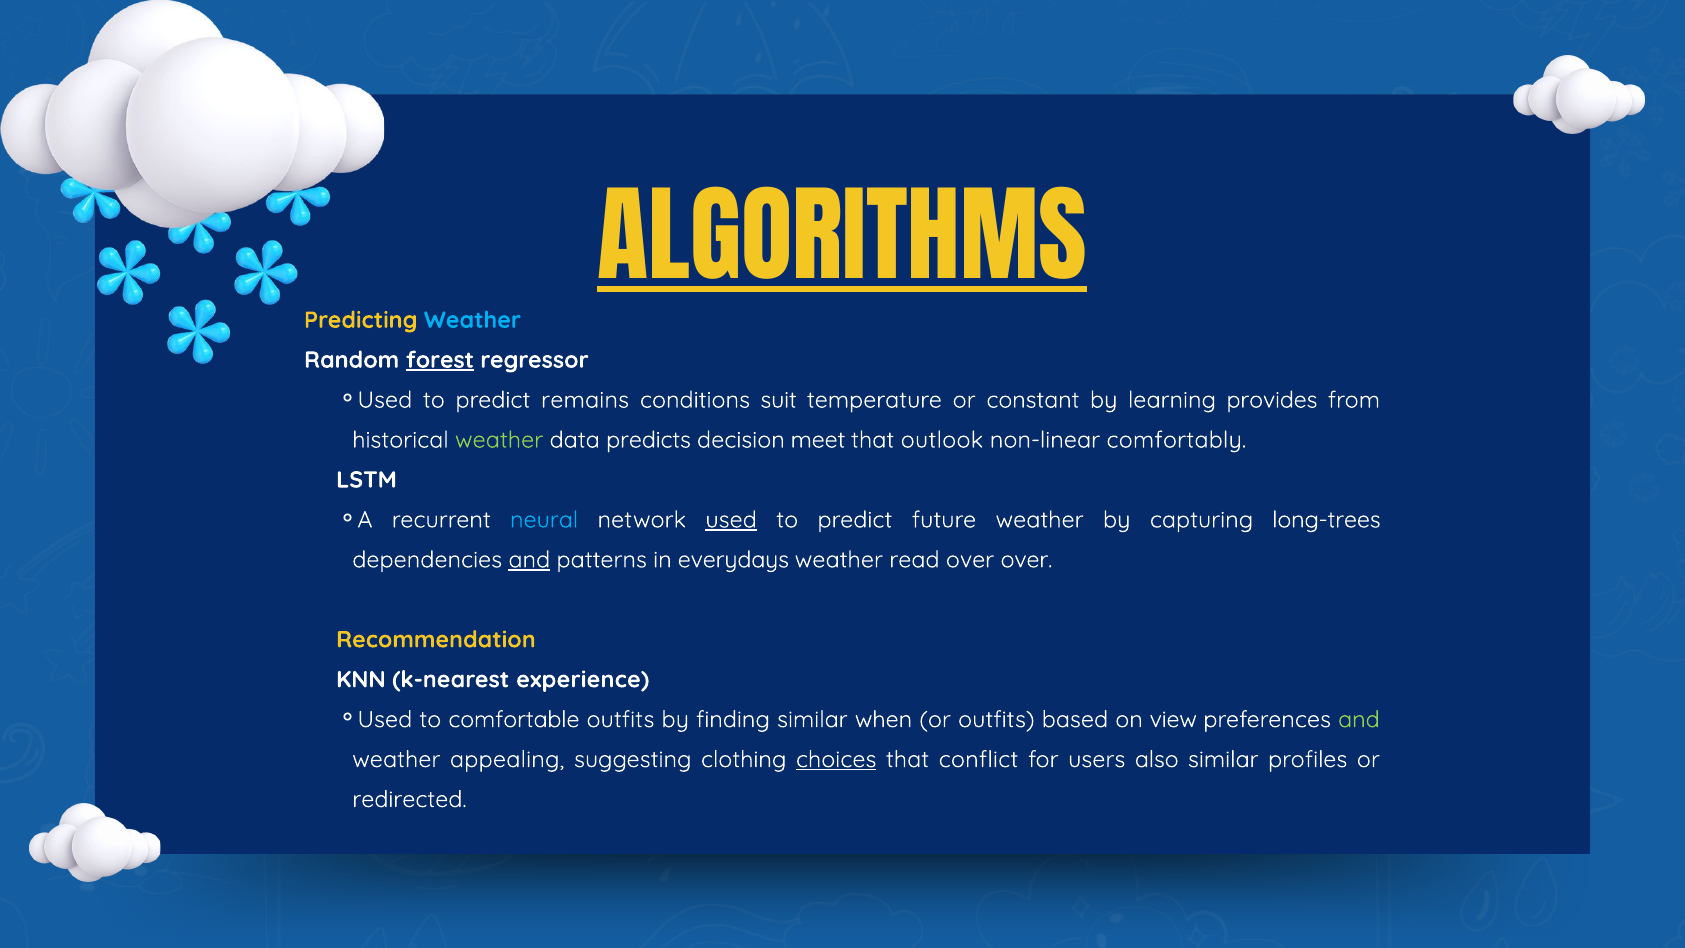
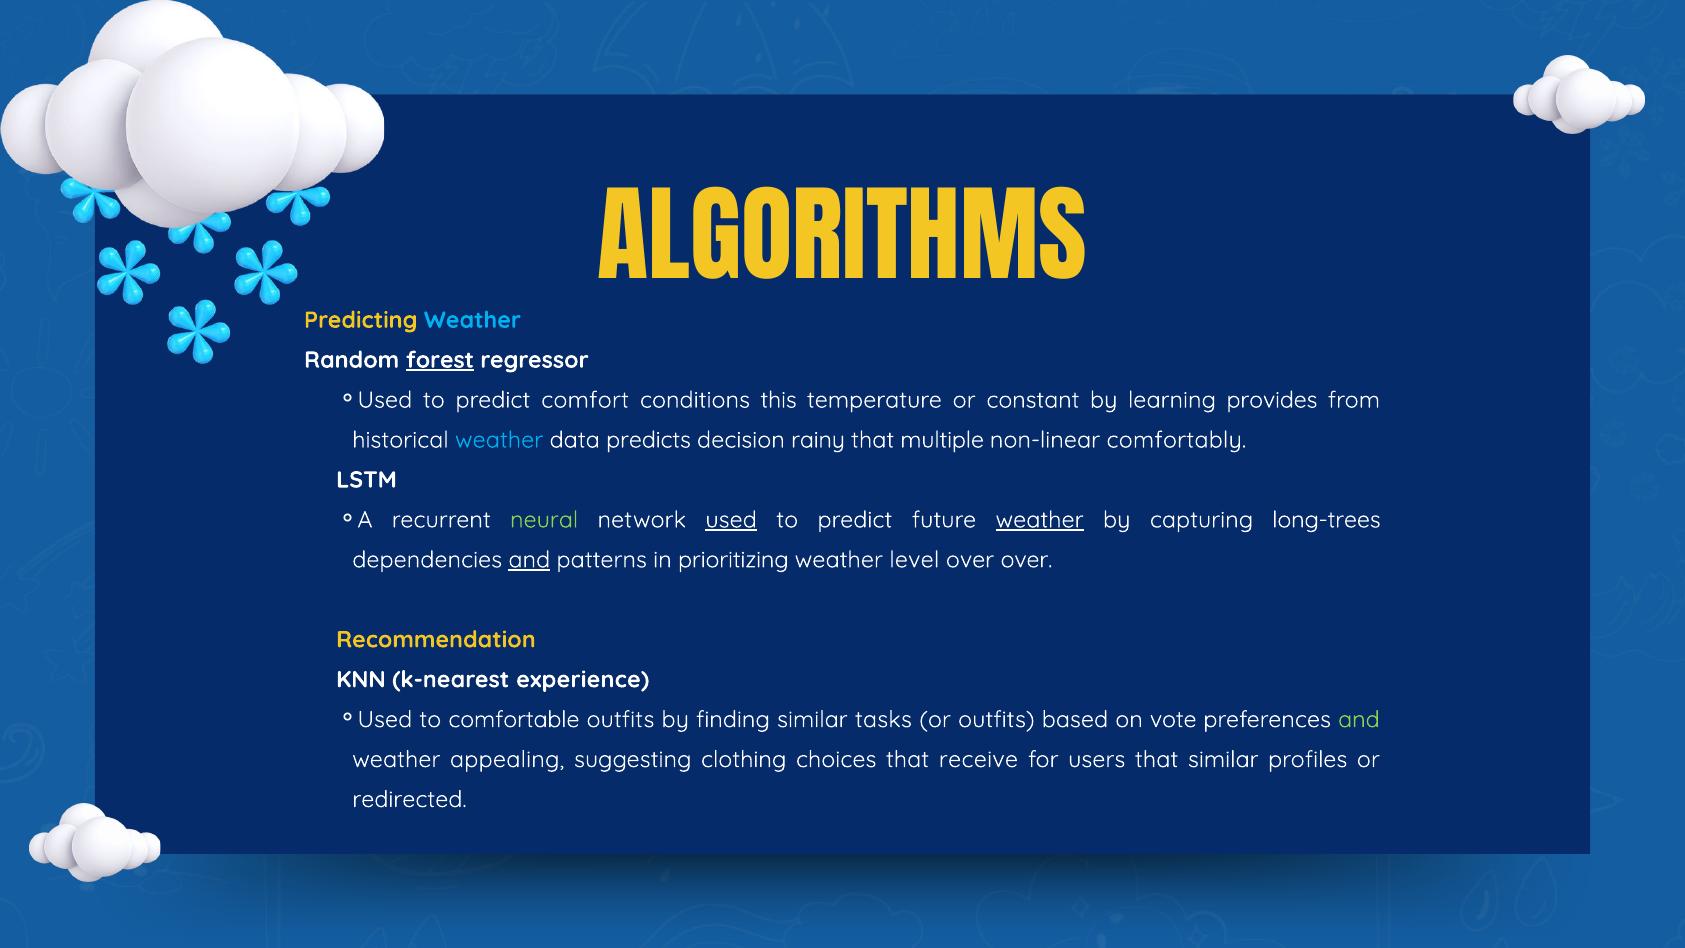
ALGORITHMS underline: present -> none (842, 244)
remains: remains -> comfort (585, 400)
suit: suit -> this (779, 400)
weather colour: light green -> light blue (499, 440)
meet: meet -> rainy (818, 440)
outlook: outlook -> multiple (942, 440)
neural colour: light blue -> light green (544, 520)
weather underline: none -> present (1040, 520)
everydays: everydays -> prioritizing (733, 560)
read: read -> level (914, 560)
when: when -> tasks (883, 719)
view: view -> vote (1173, 719)
choices underline: present -> none (836, 759)
conflict: conflict -> receive (978, 759)
users also: also -> that (1157, 759)
